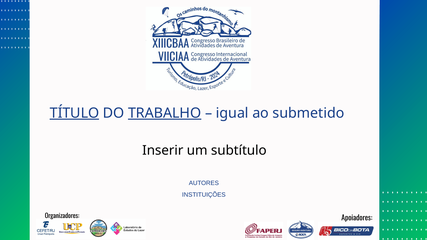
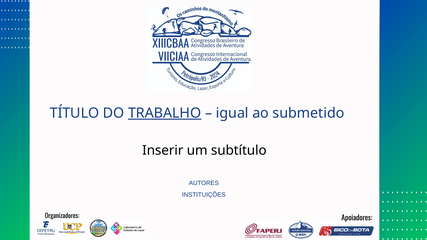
TÍTULO underline: present -> none (75, 113)
